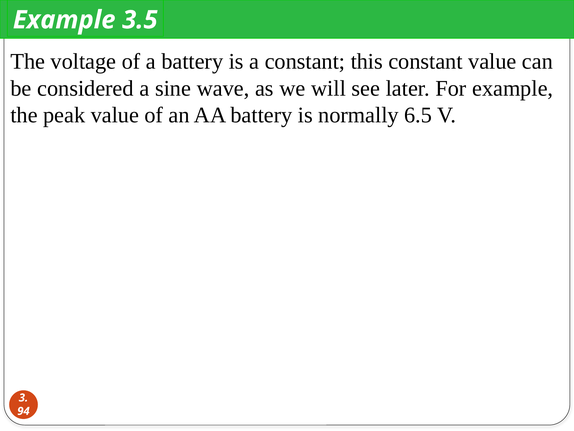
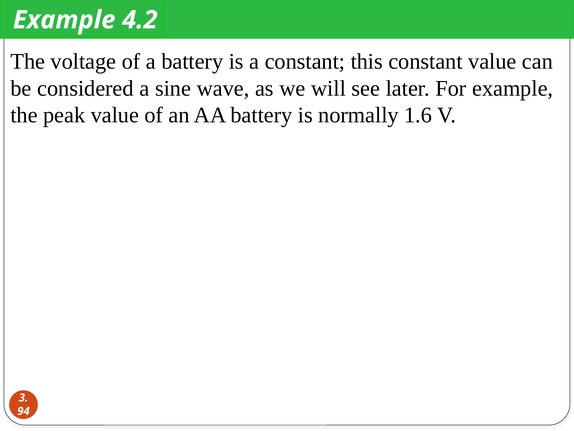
3.5: 3.5 -> 4.2 (140, 20)
6.5: 6.5 -> 1.6 (418, 115)
